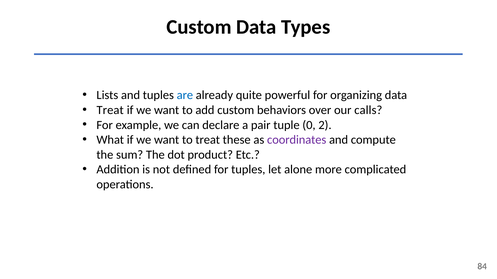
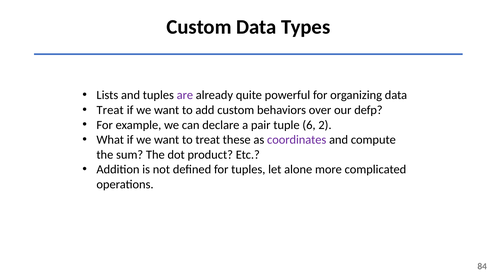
are colour: blue -> purple (185, 95)
calls: calls -> defp (368, 110)
0: 0 -> 6 (309, 125)
